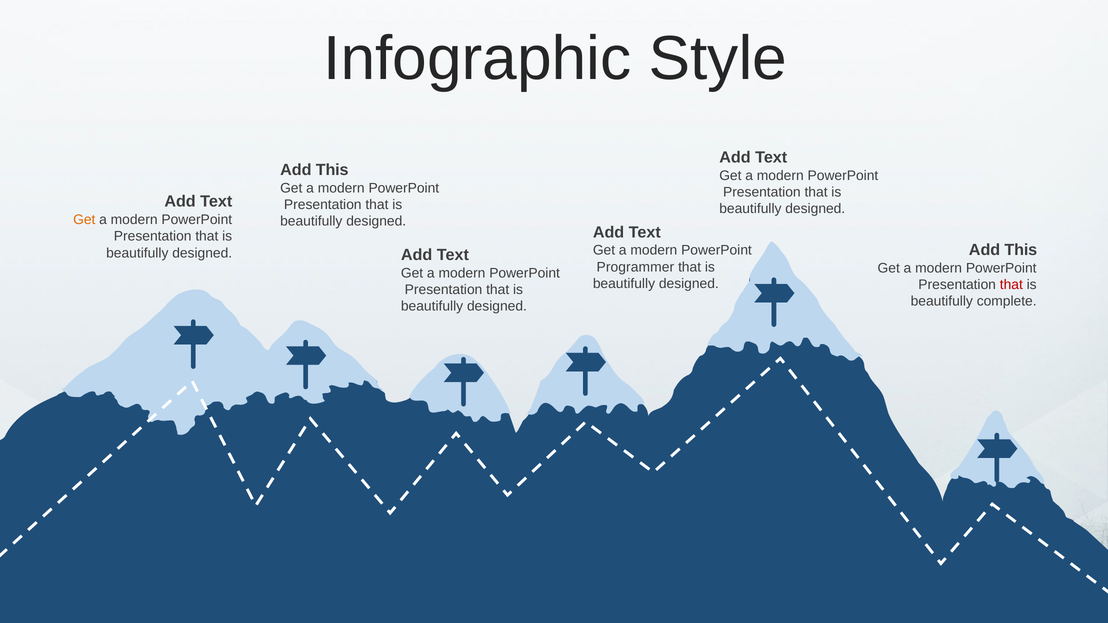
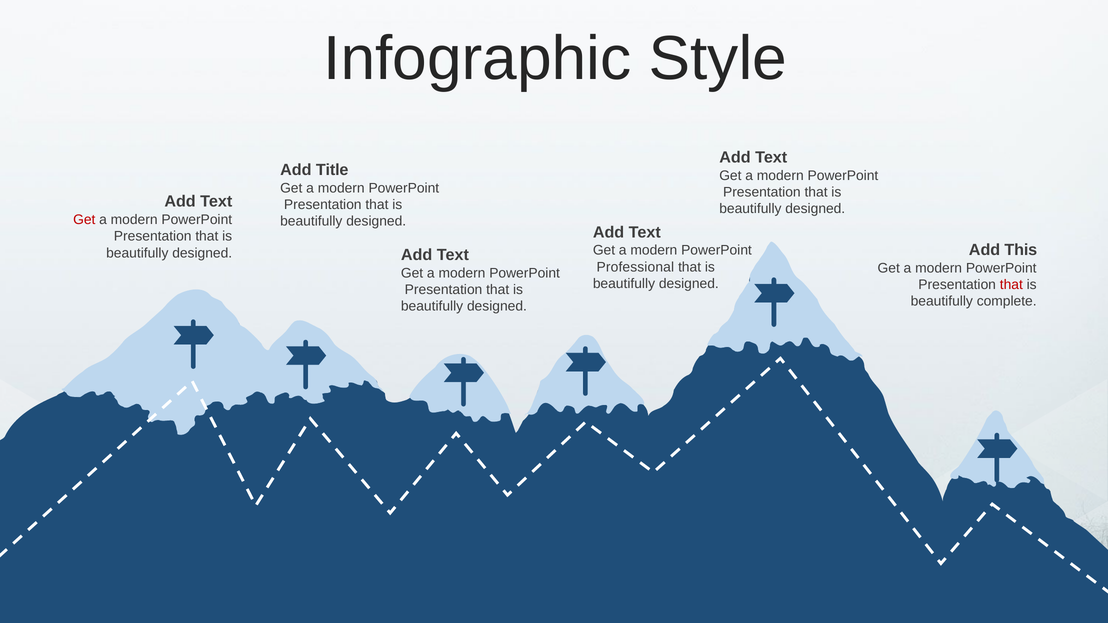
This: This -> Title (332, 170)
Get colour: orange -> red (84, 220)
Programmer: Programmer -> Professional (635, 267)
